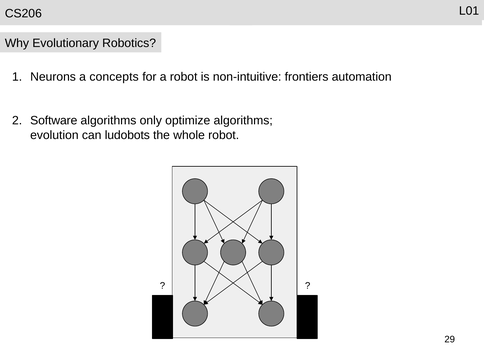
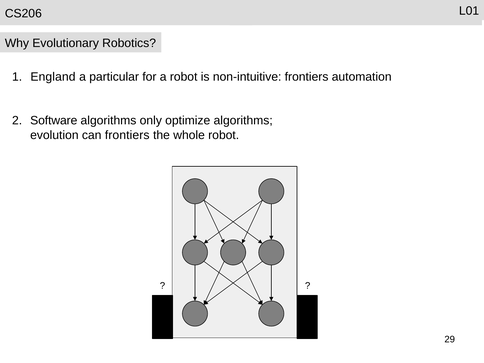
Neurons: Neurons -> England (53, 77)
concepts: concepts -> particular (114, 77)
can ludobots: ludobots -> frontiers (127, 135)
